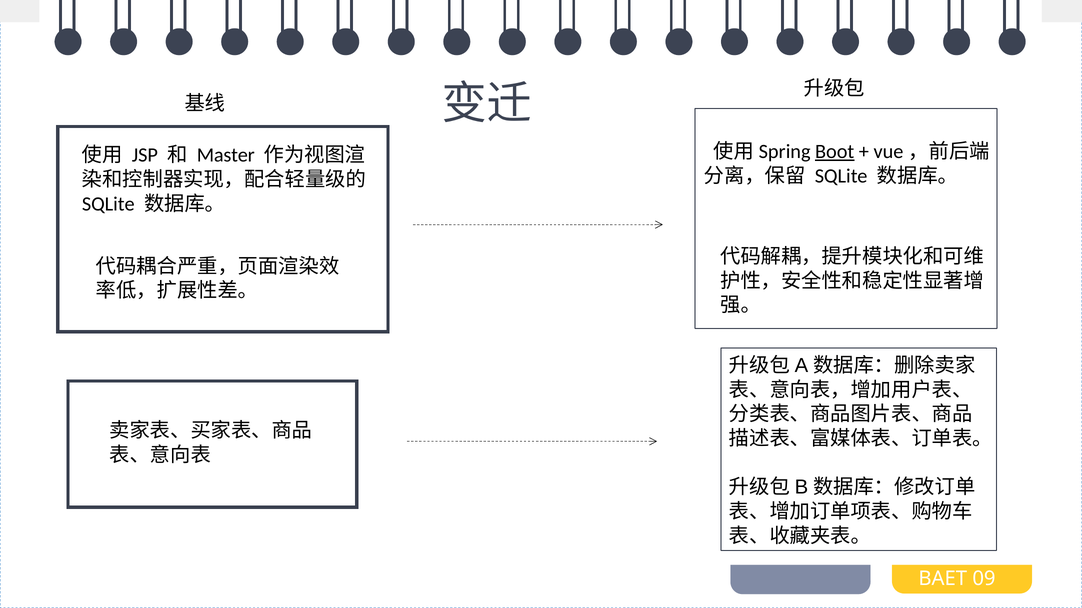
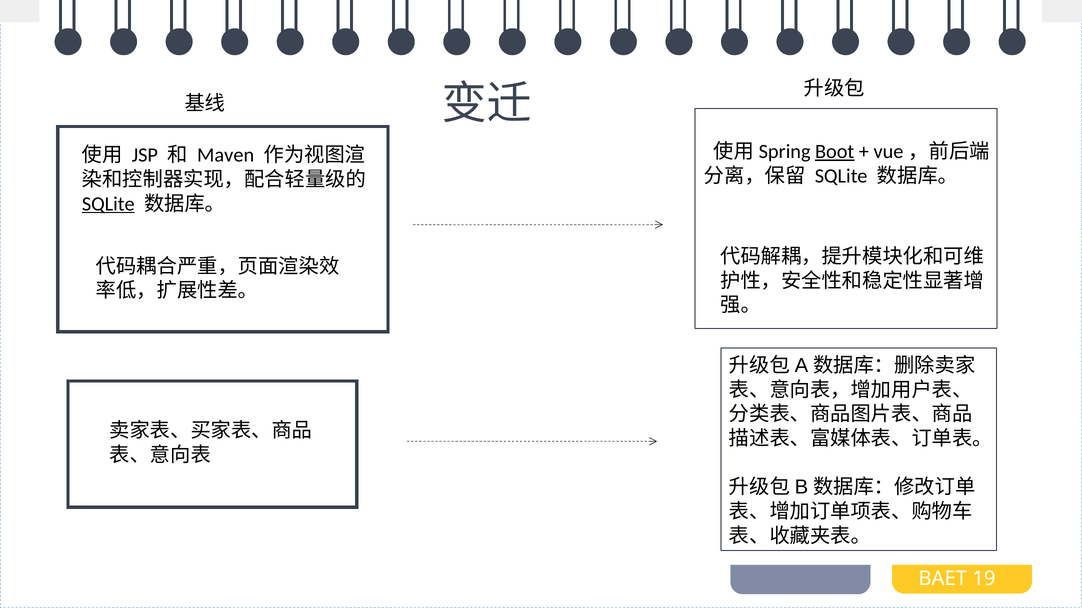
Master: Master -> Maven (226, 155)
SQLite underline: none -> present (108, 204)
09: 09 -> 19 (984, 579)
